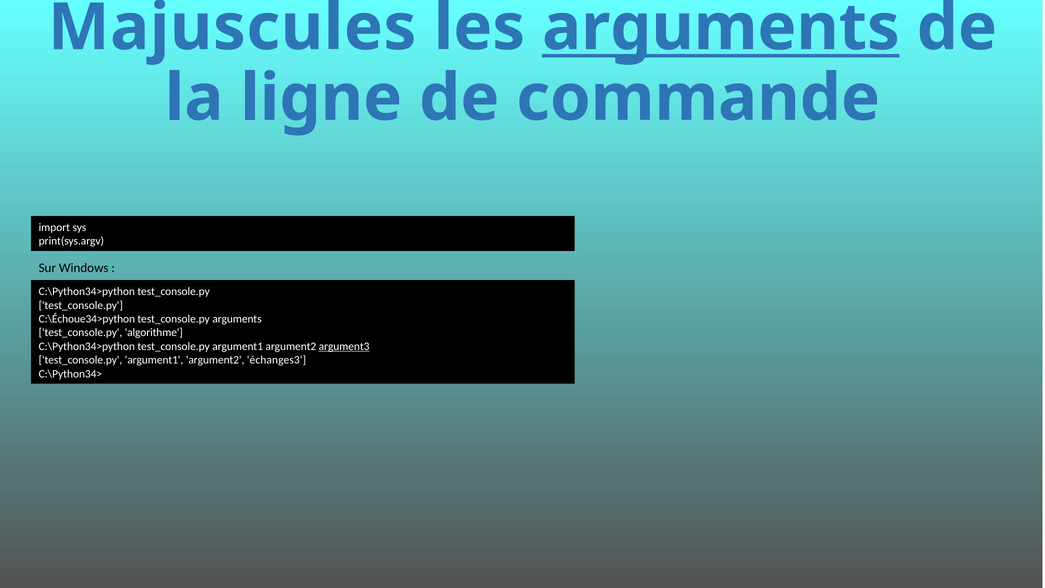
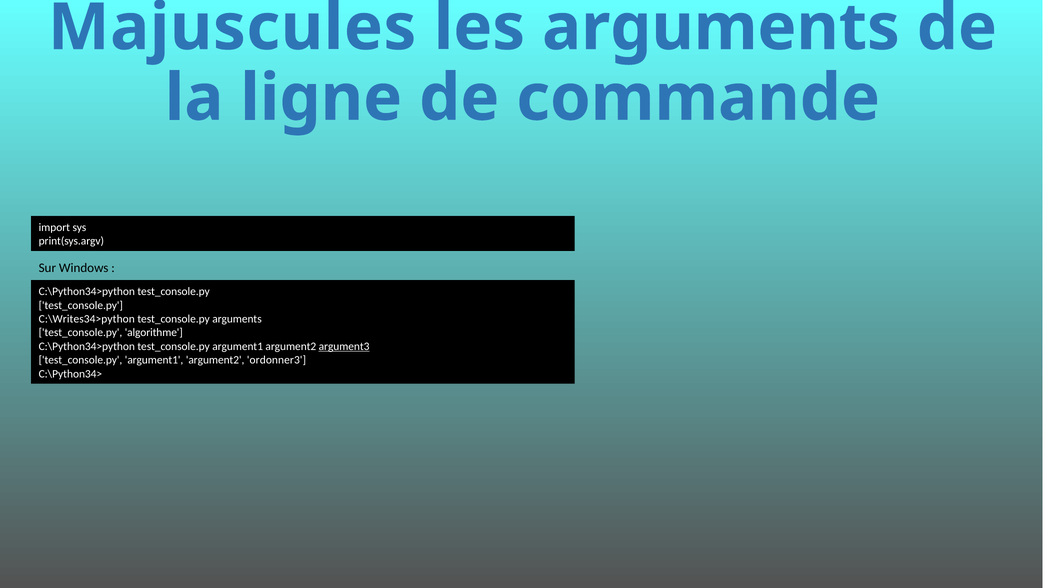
arguments underline: present -> none (721, 28)
C:\Échoue34>python: C:\Échoue34>python -> C:\Writes34>python (87, 319)
échanges3: échanges3 -> ordonner3 (277, 360)
